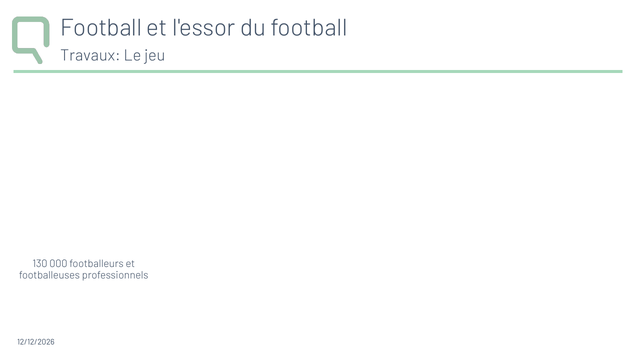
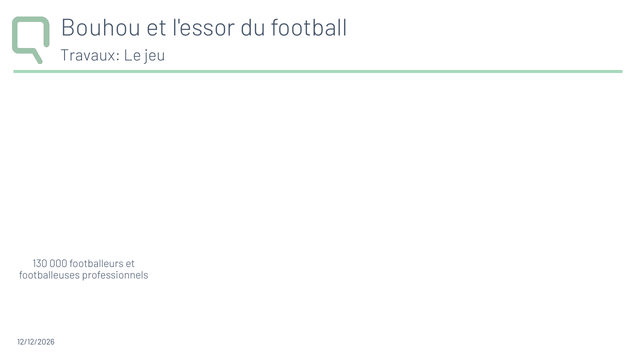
Football: Football -> Bouhou (101, 28)
